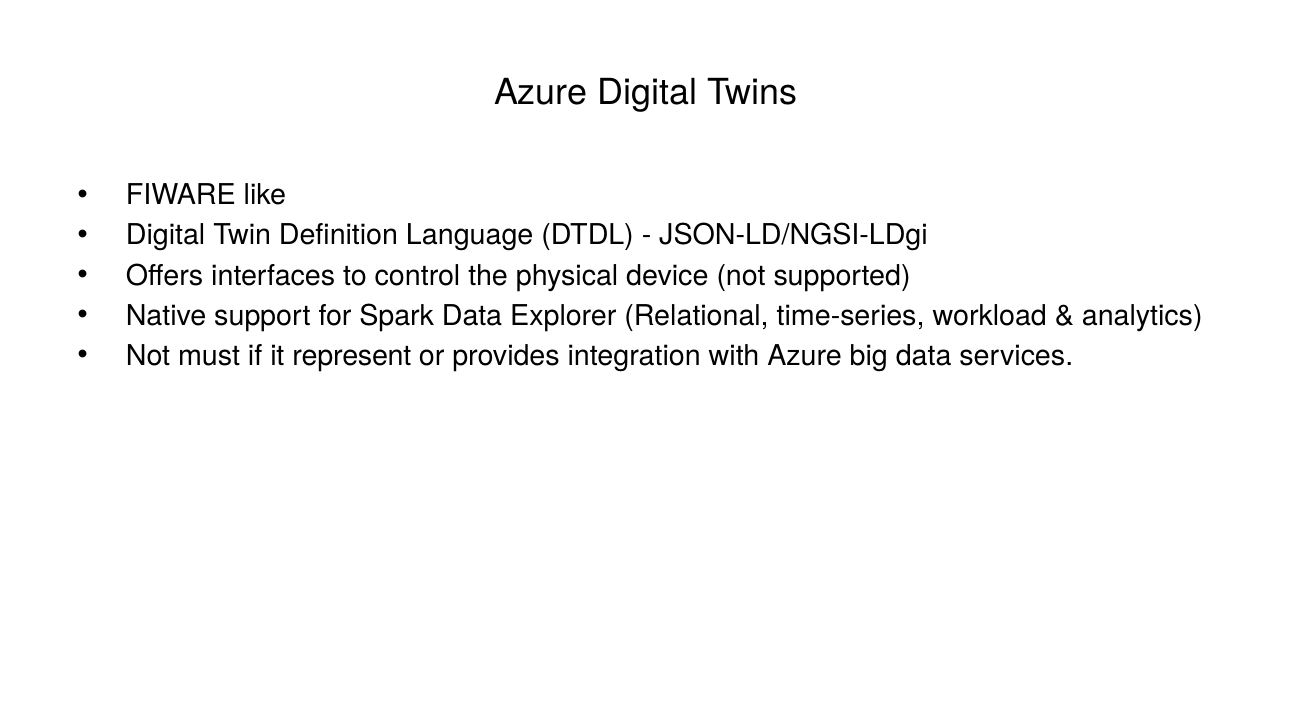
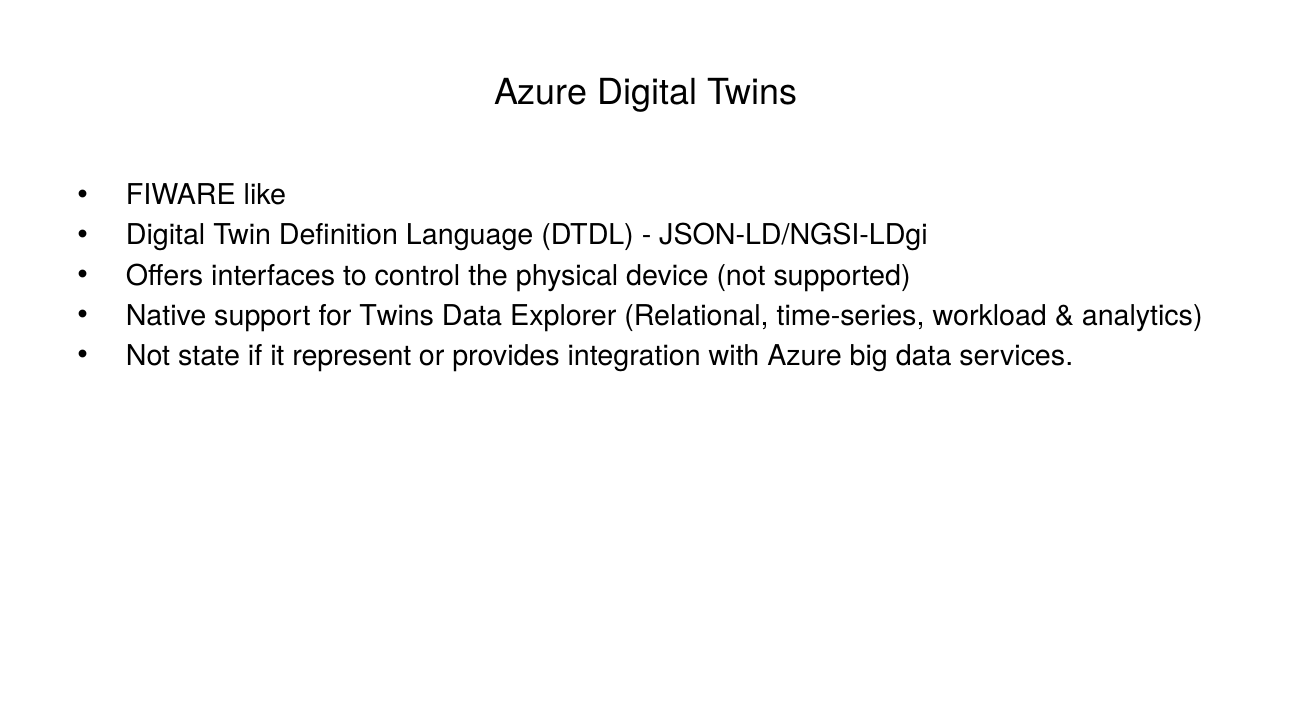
for Spark: Spark -> Twins (397, 316)
must: must -> state (209, 356)
